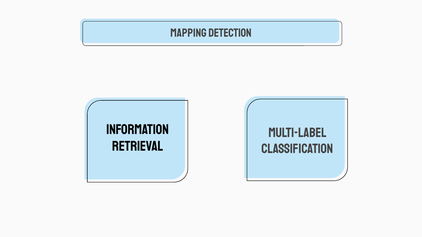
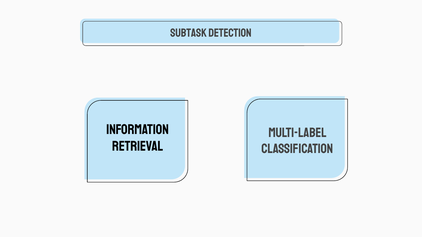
Mapping: Mapping -> Subtask (189, 33)
